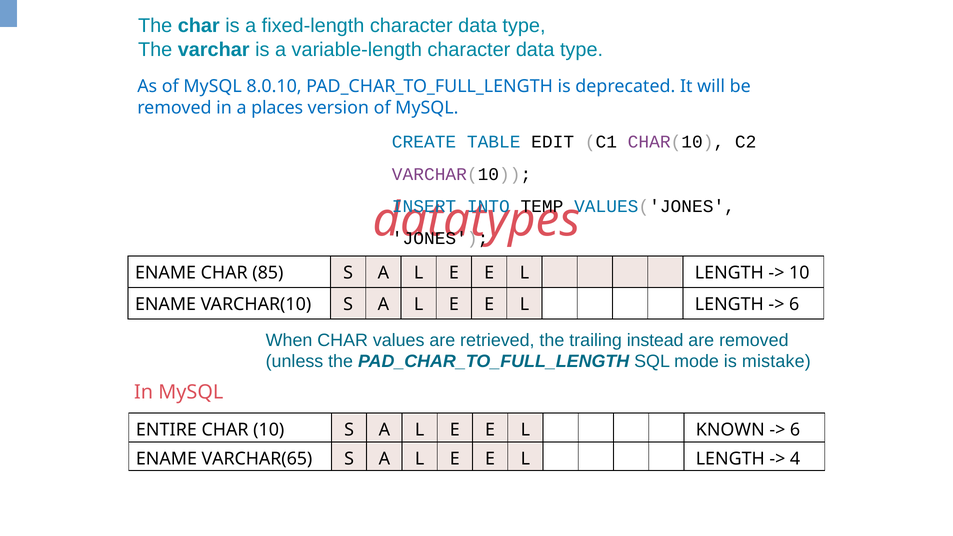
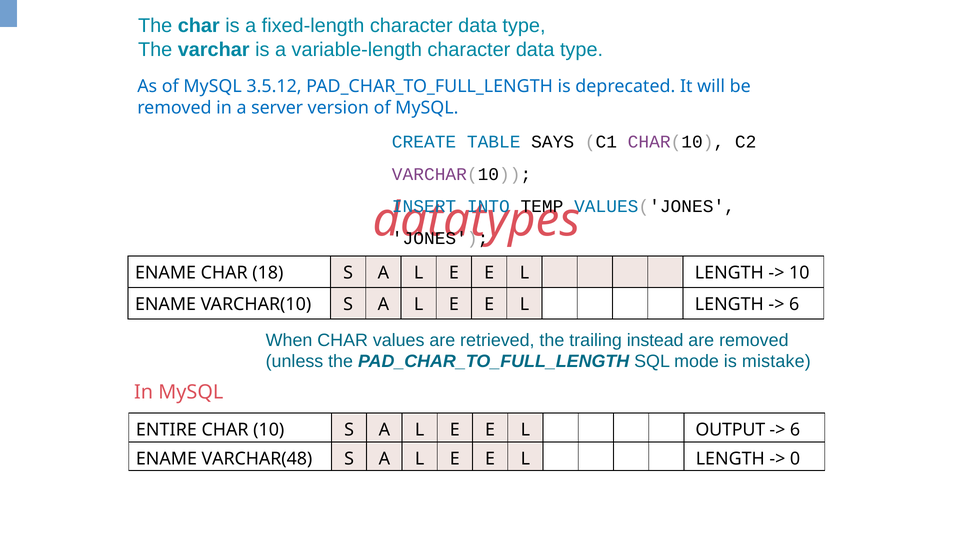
8.0.10: 8.0.10 -> 3.5.12 (274, 86)
places: places -> server (277, 108)
EDIT: EDIT -> SAYS (553, 142)
85: 85 -> 18 (268, 273)
KNOWN: KNOWN -> OUTPUT (730, 430)
VARCHAR(65: VARCHAR(65 -> VARCHAR(48 (257, 459)
4: 4 -> 0 (795, 459)
